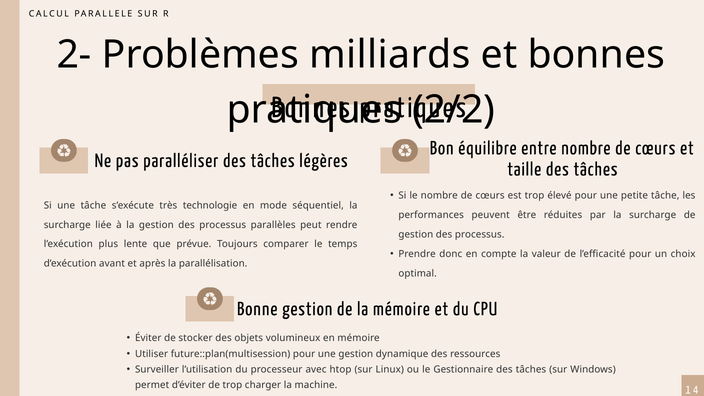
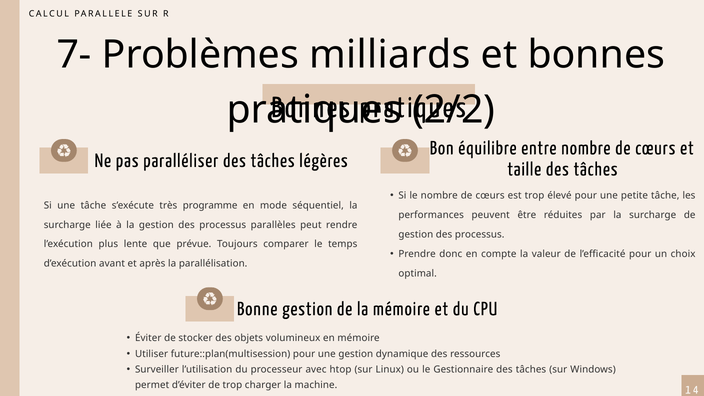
2-: 2- -> 7- (74, 55)
technologie: technologie -> programme (210, 205)
